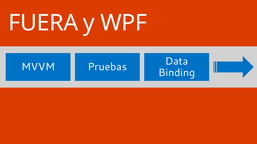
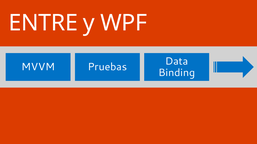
FUERA: FUERA -> ENTRE (43, 23)
